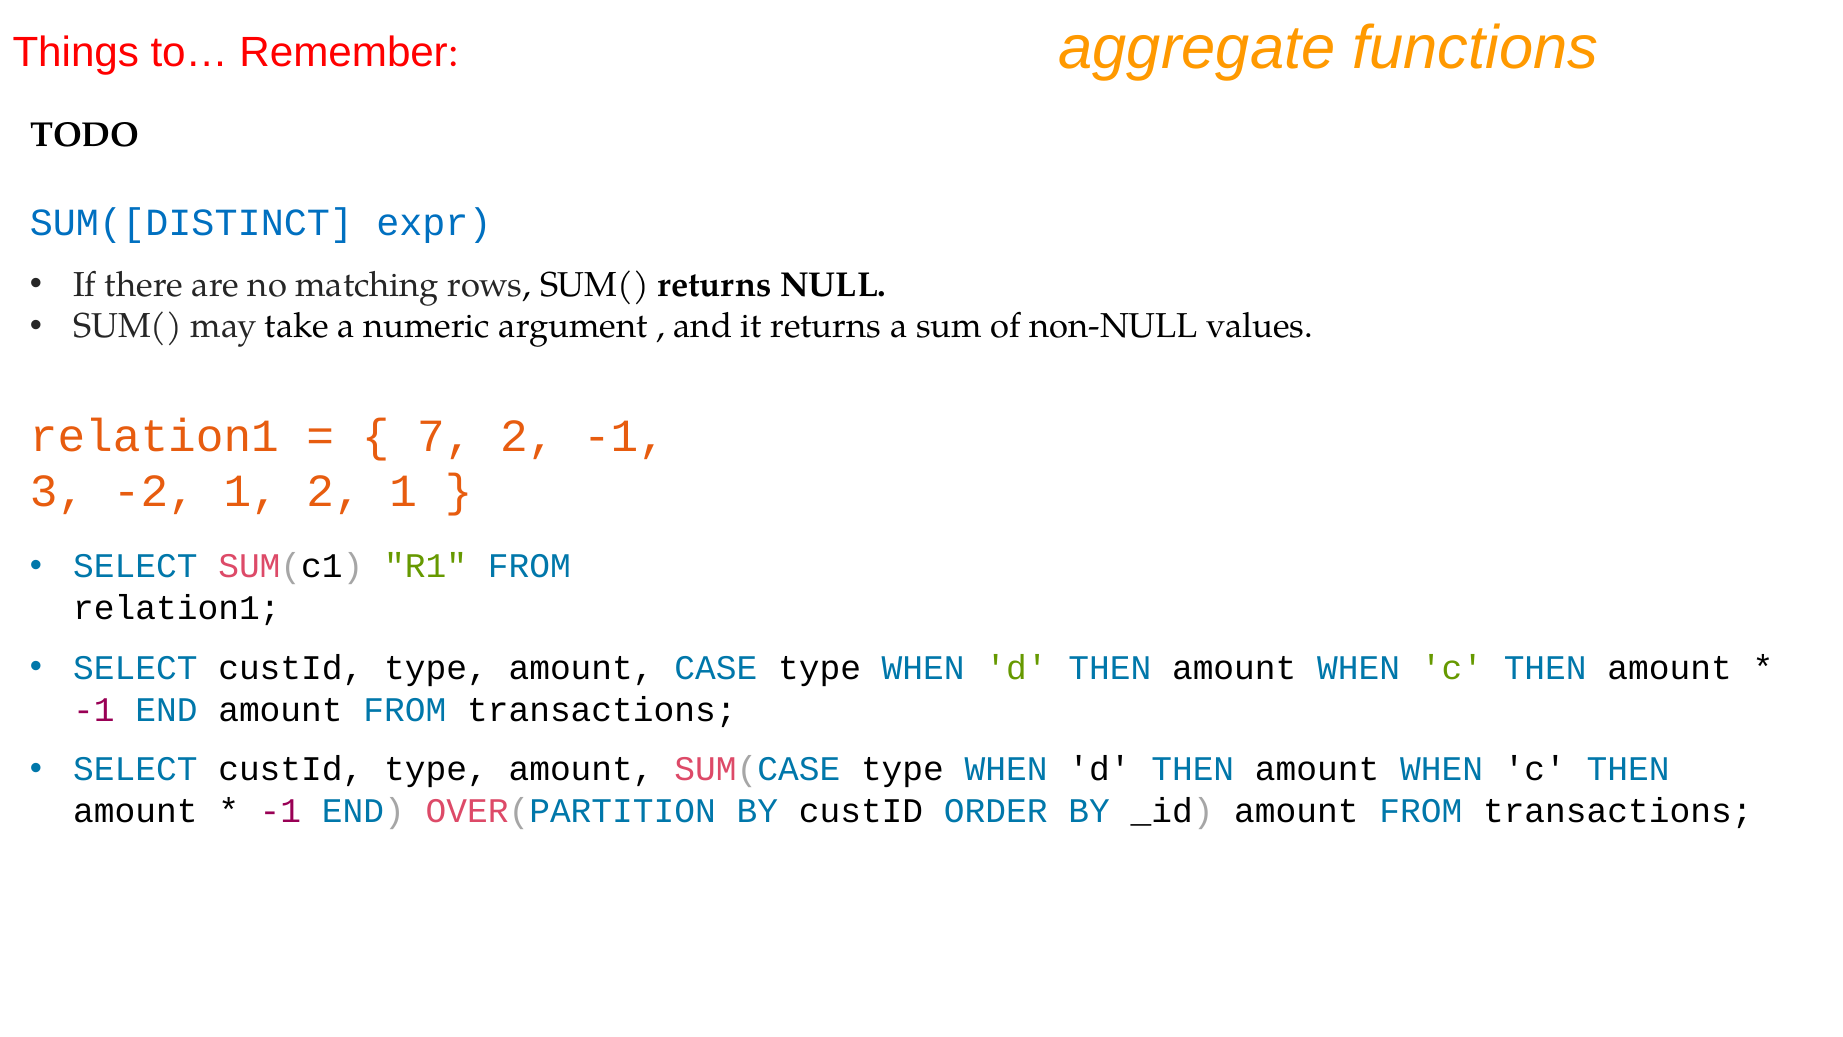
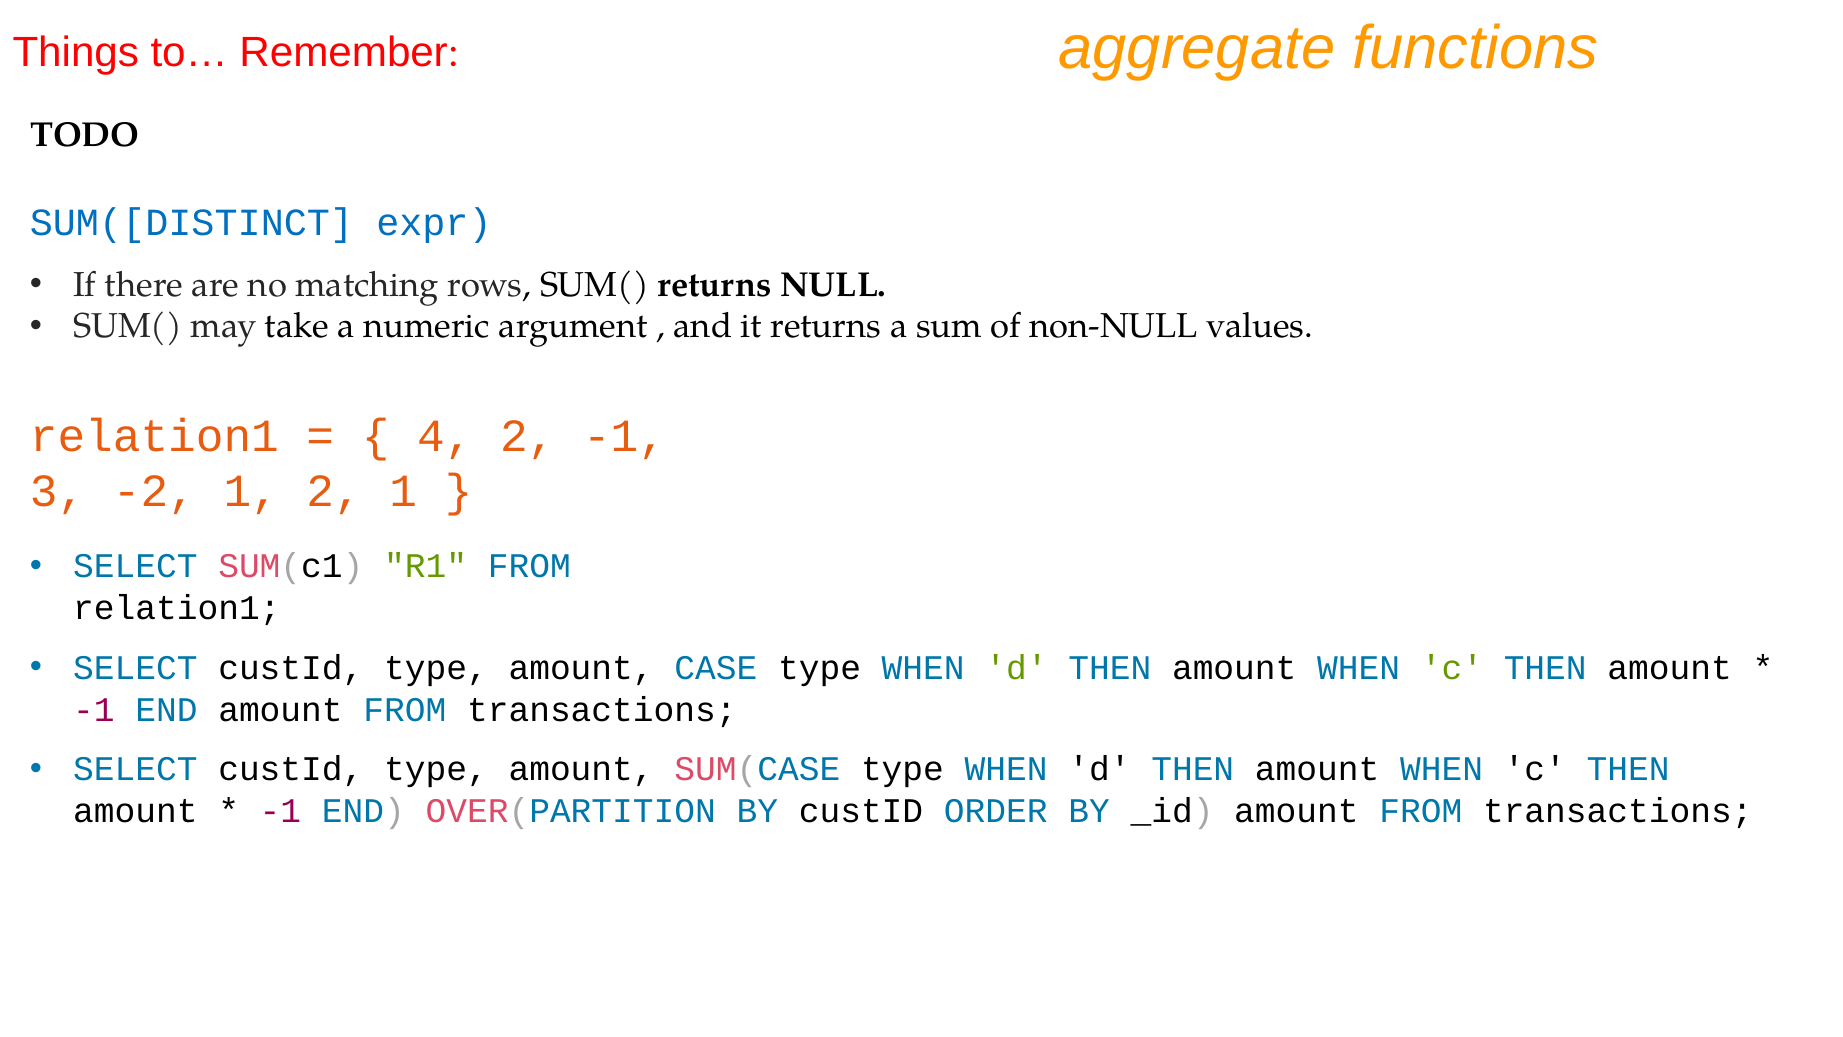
7: 7 -> 4 (445, 436)
